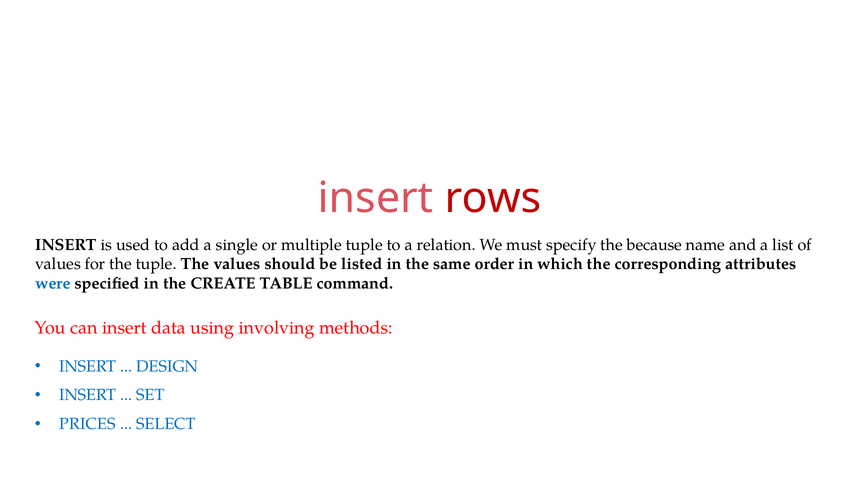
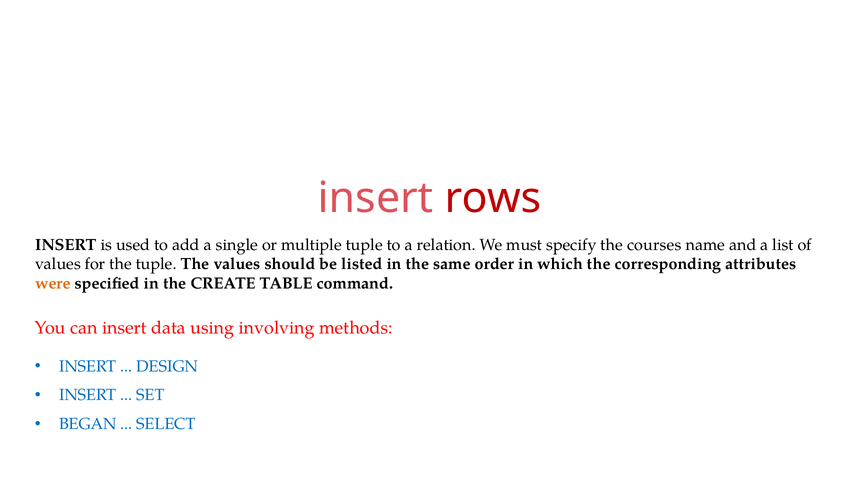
because: because -> courses (654, 245)
were colour: blue -> orange (53, 283)
PRICES: PRICES -> BEGAN (88, 424)
